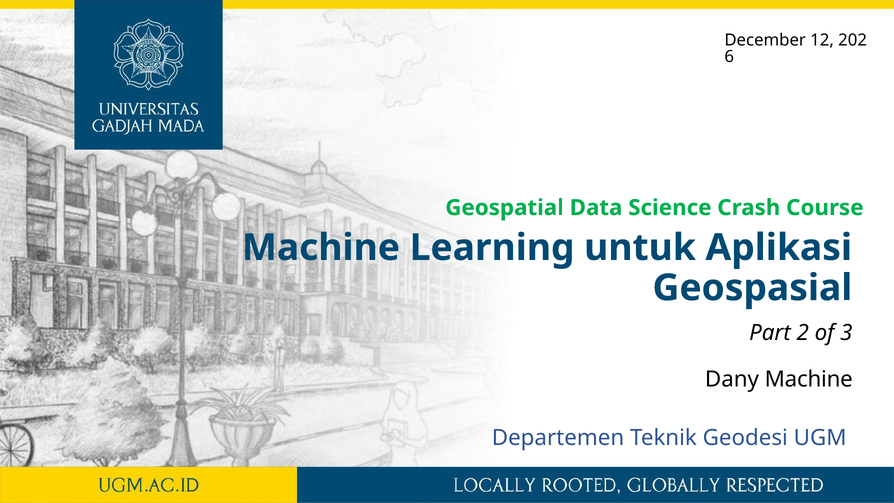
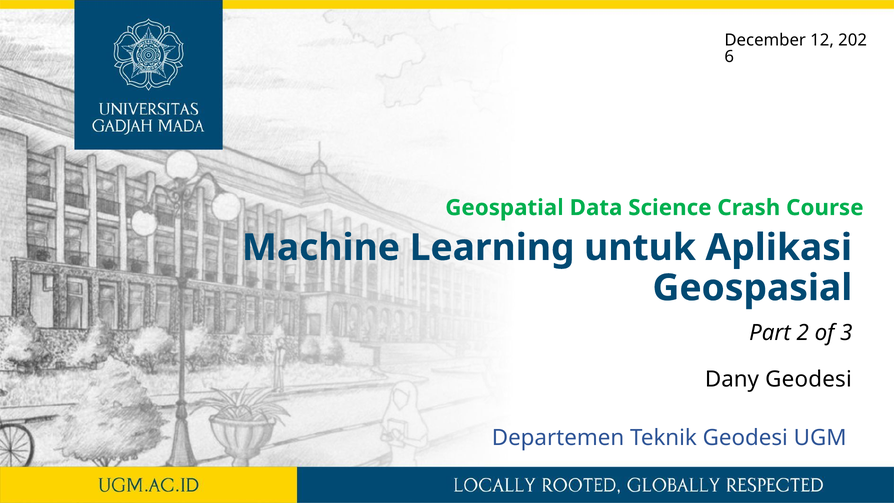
Dany Machine: Machine -> Geodesi (809, 379)
